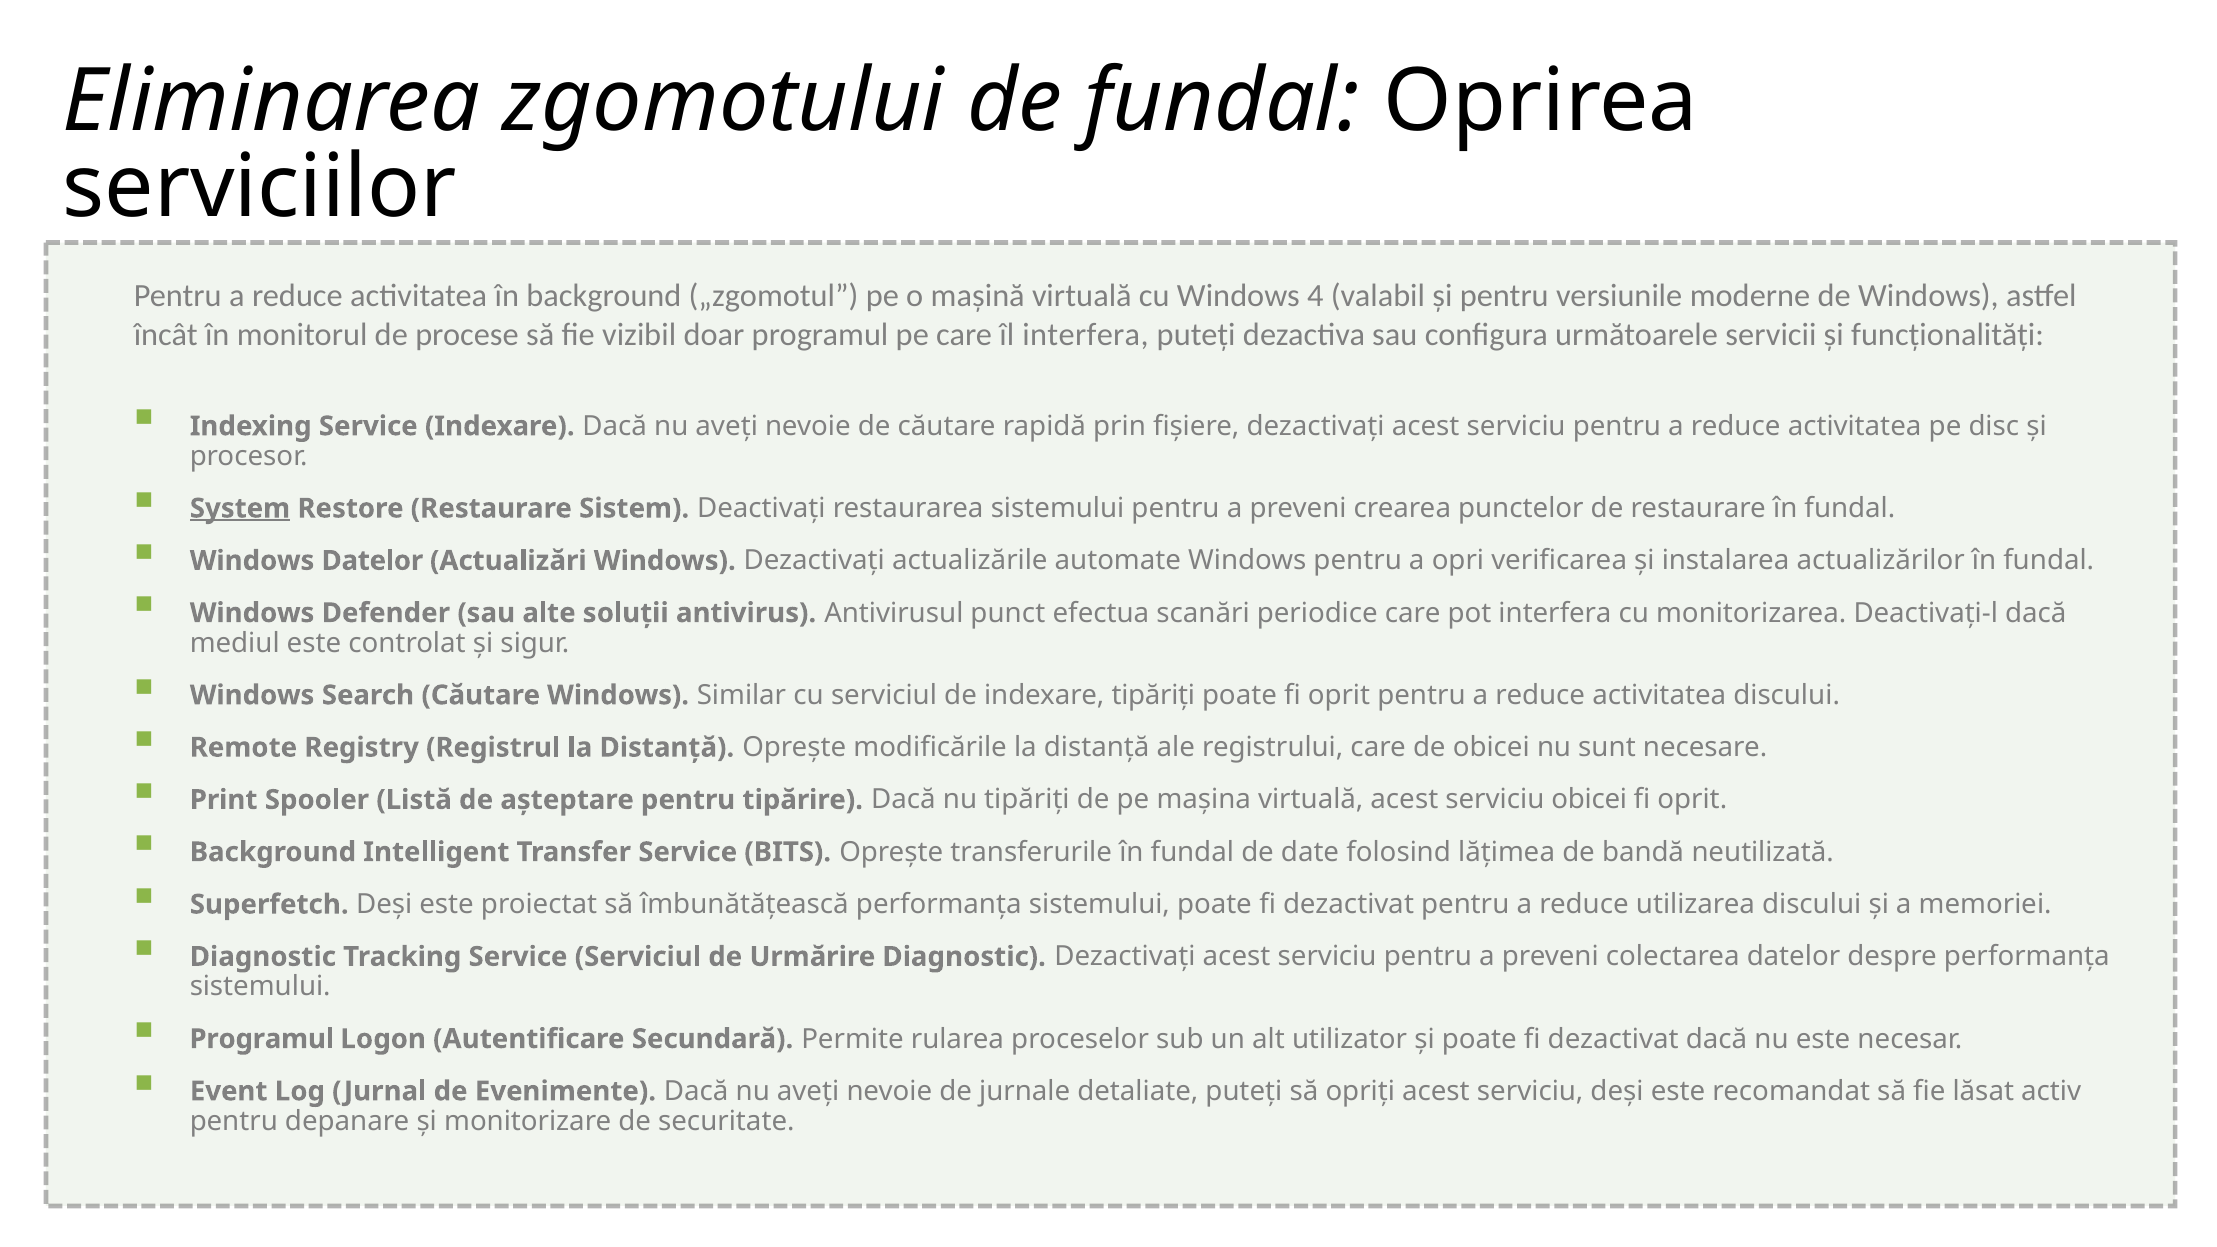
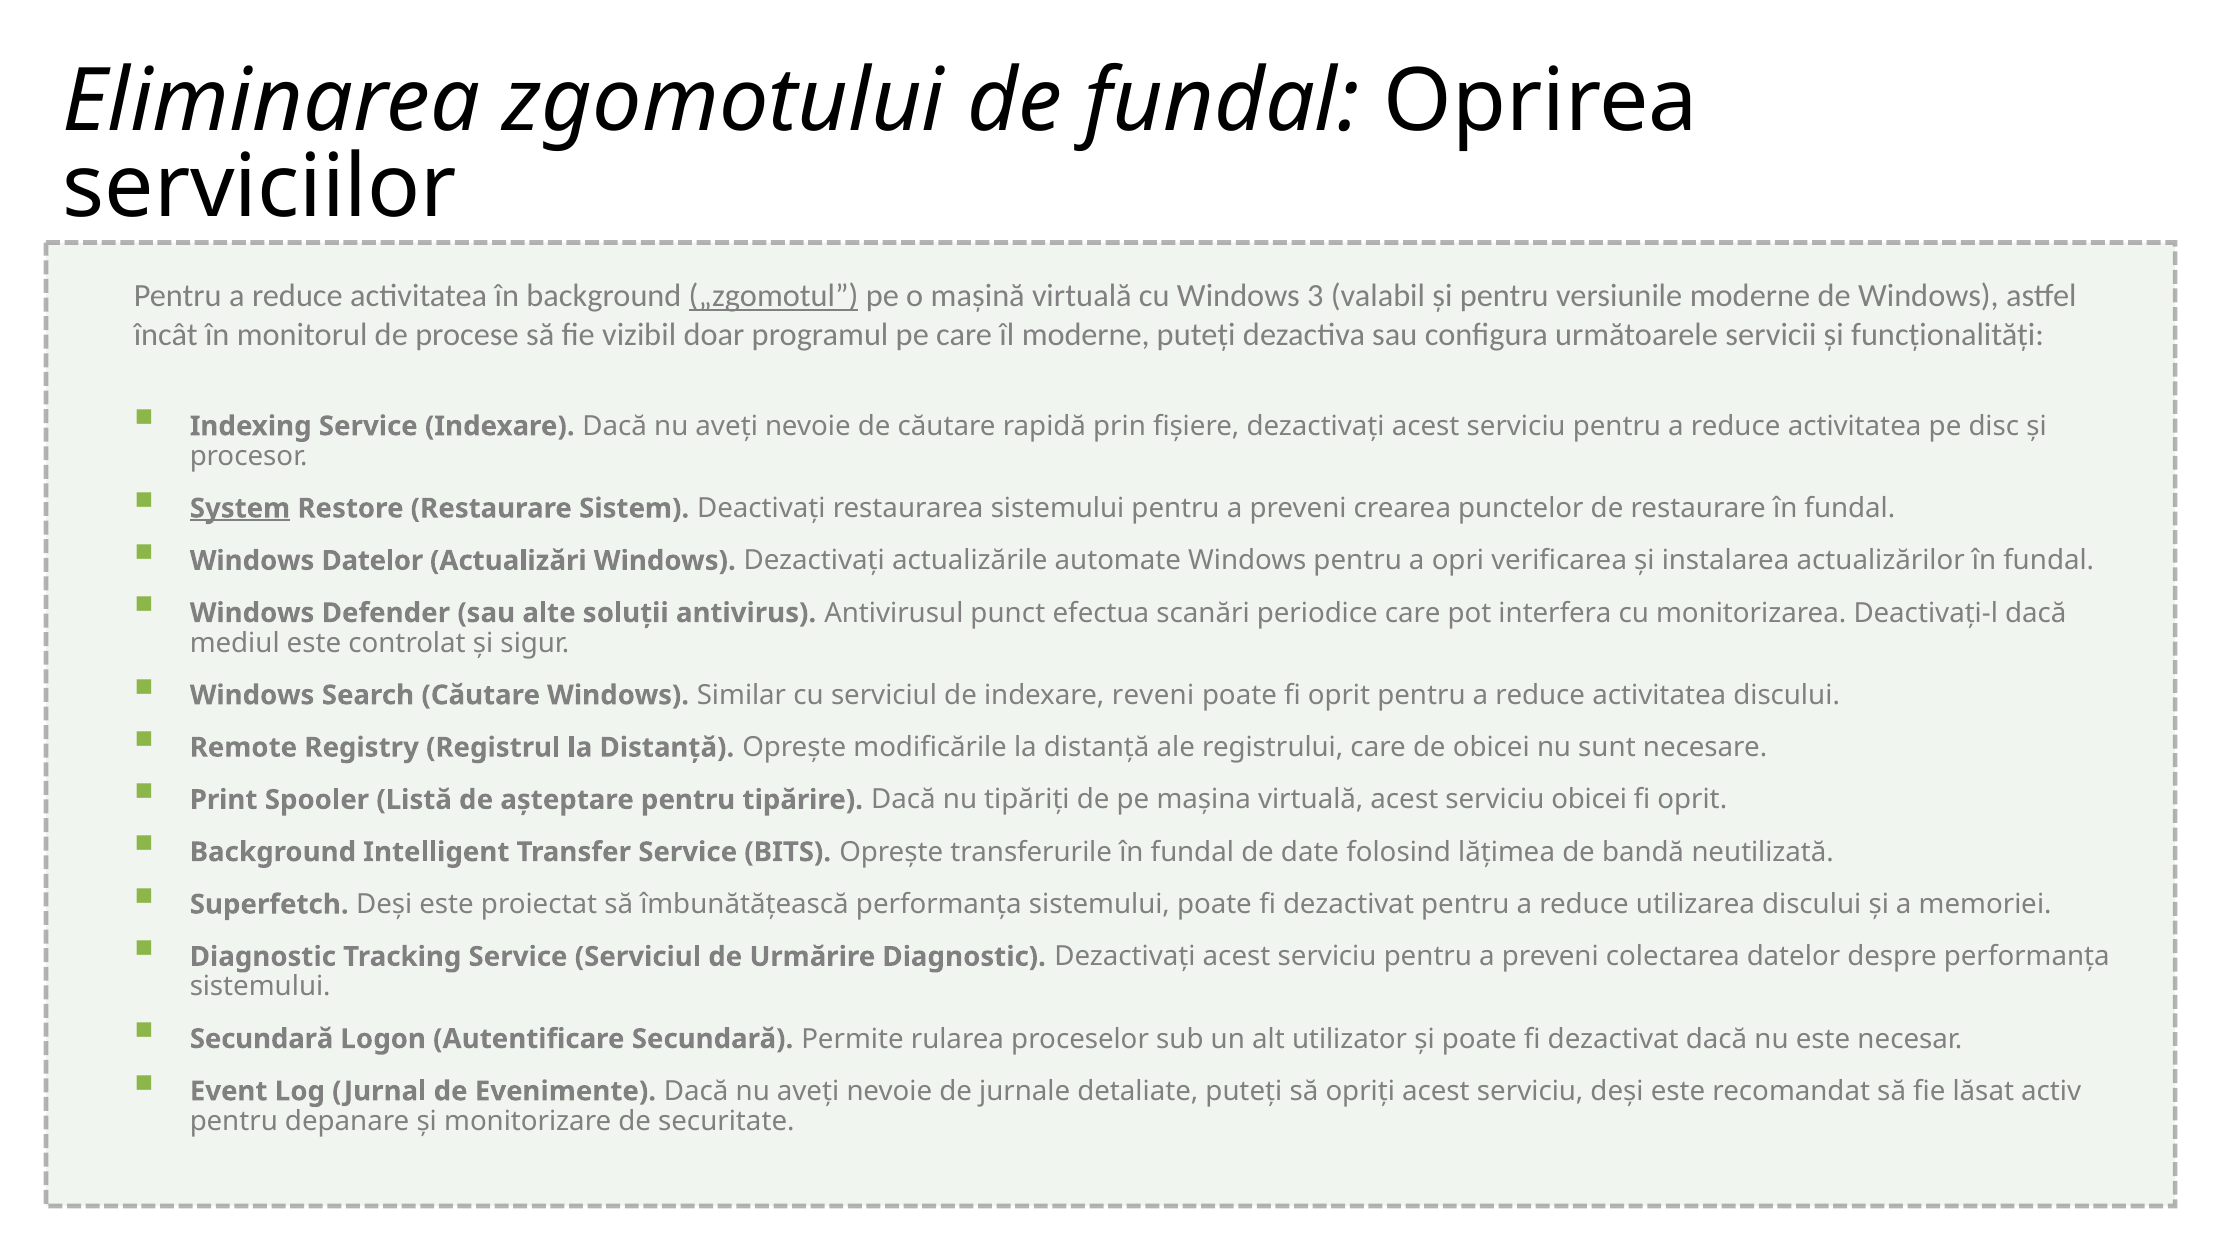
„zgomotul underline: none -> present (774, 296)
4: 4 -> 3 (1315, 296)
îl interfera: interfera -> moderne (1086, 335)
indexare tipăriți: tipăriți -> reveni (1153, 695)
Programul: Programul -> Secundară (262, 1039)
